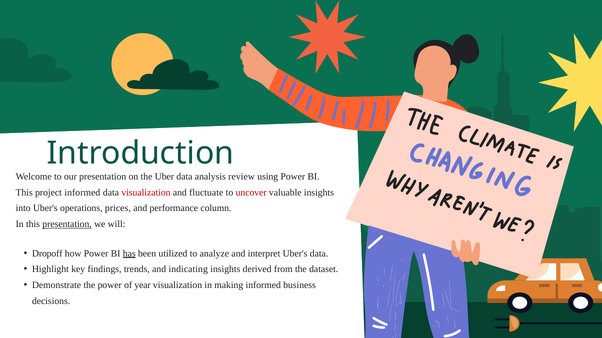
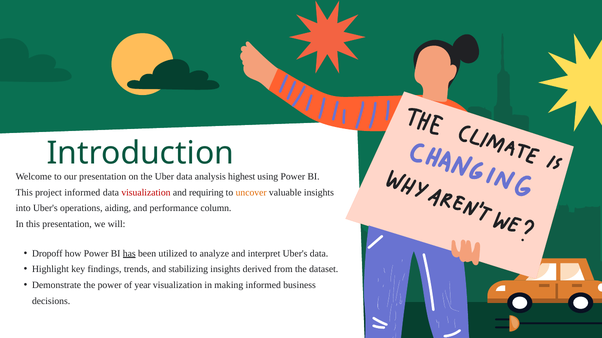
review: review -> highest (242, 177)
fluctuate: fluctuate -> requiring (206, 193)
uncover colour: red -> orange (251, 193)
prices: prices -> aiding (118, 209)
presentation underline: present -> none (67, 224)
indicating: indicating -> stabilizing (188, 270)
